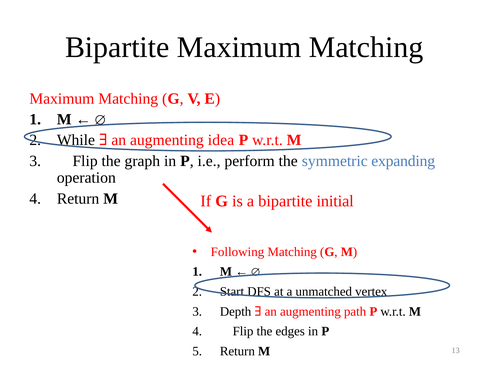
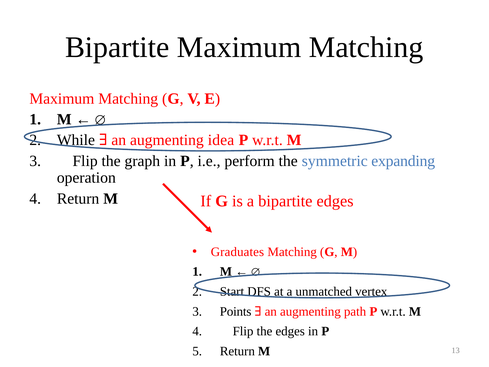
bipartite initial: initial -> edges (335, 201)
Following: Following -> Graduates (237, 252)
Depth: Depth -> Points (236, 311)
